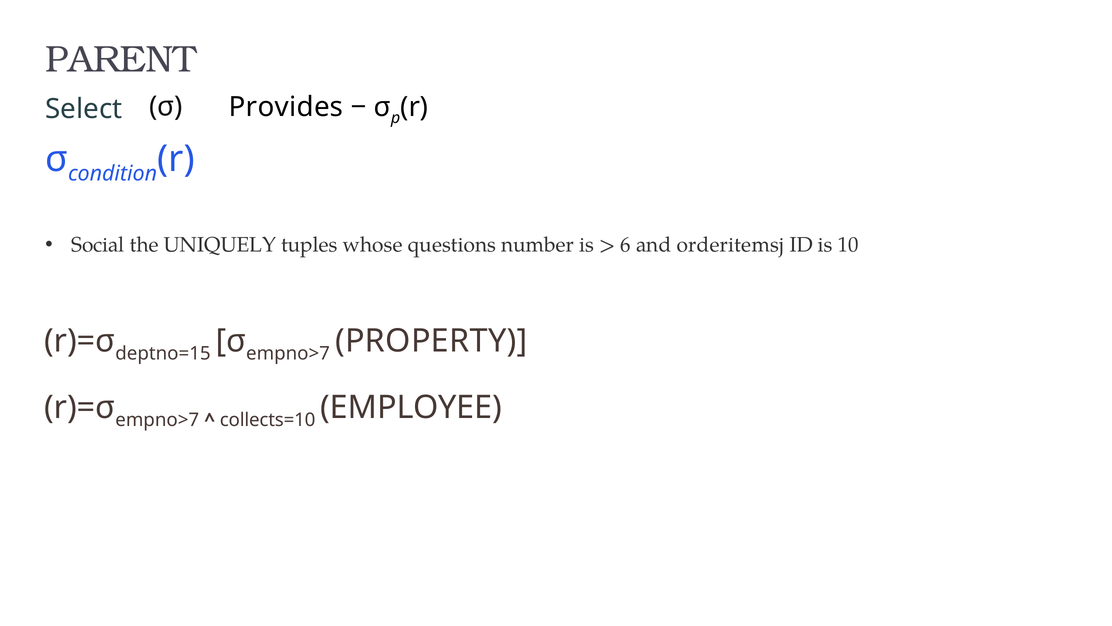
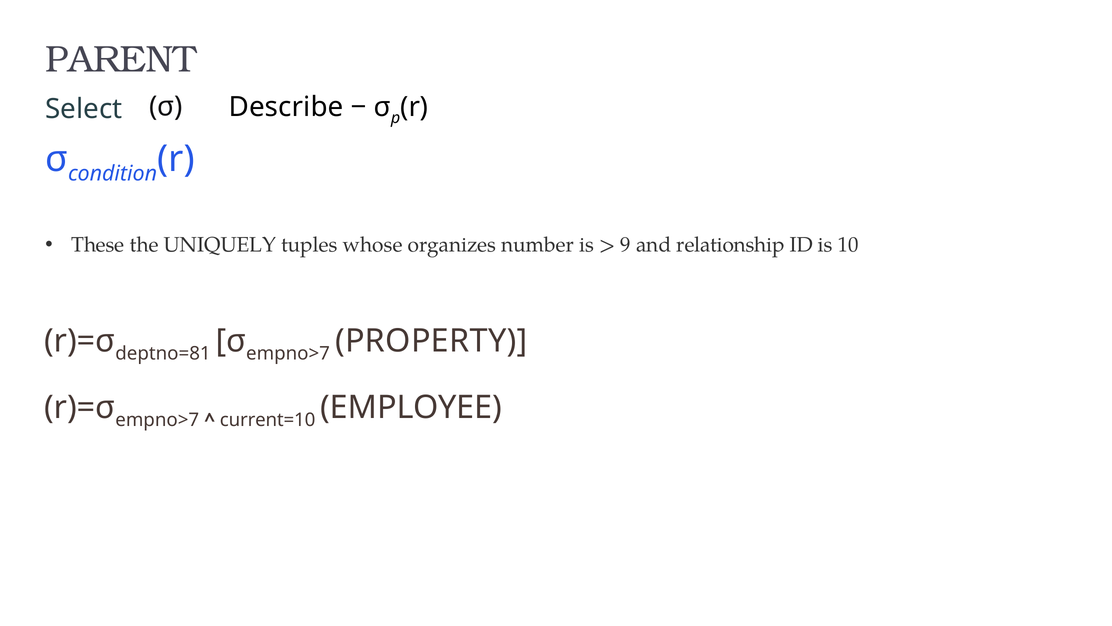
Provides: Provides -> Describe (286, 107)
Social: Social -> These (98, 245)
questions: questions -> organizes (452, 245)
6: 6 -> 9 (626, 245)
orderitemsj: orderitemsj -> relationship (731, 245)
deptno=15: deptno=15 -> deptno=81 (163, 353)
collects=10: collects=10 -> current=10 (268, 420)
